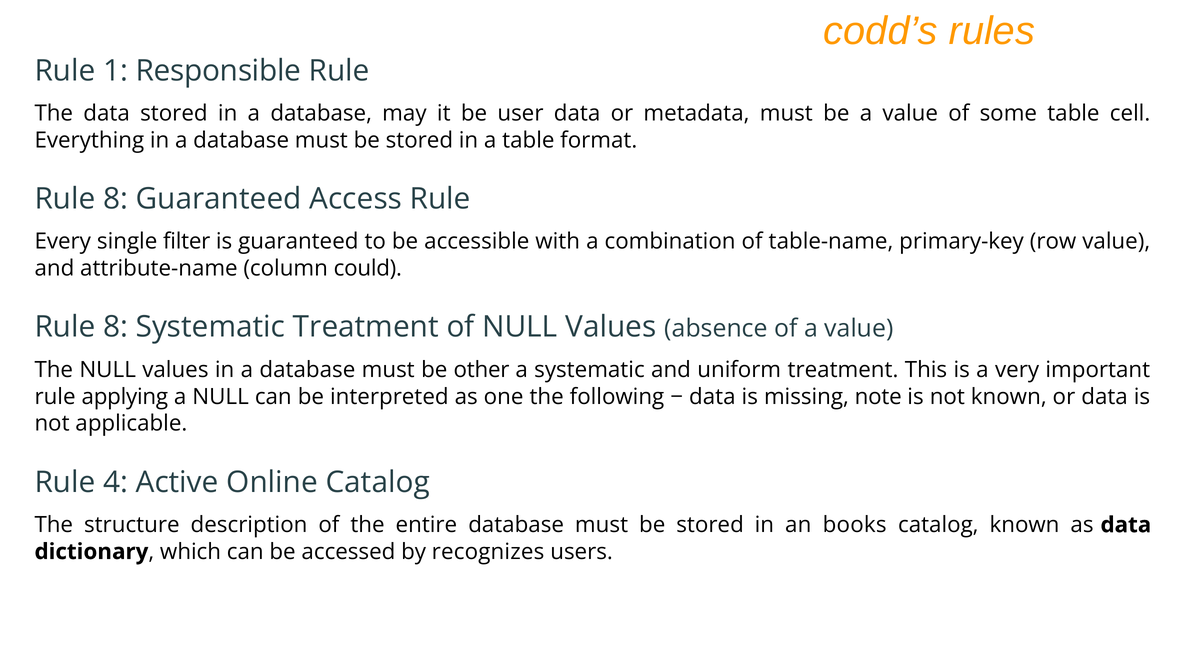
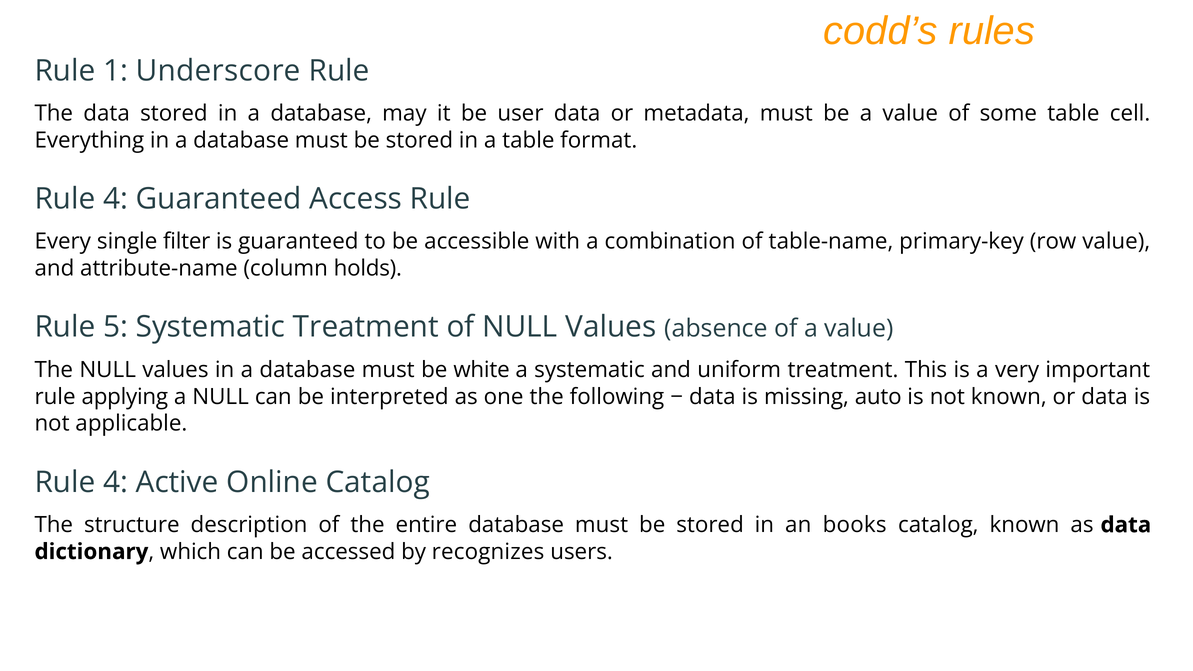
Responsible: Responsible -> Underscore (218, 71)
8: 8 -> 4 (116, 199)
could: could -> holds (368, 268)
8: 8 -> 5 (116, 327)
other: other -> white (482, 370)
note: note -> auto (878, 397)
